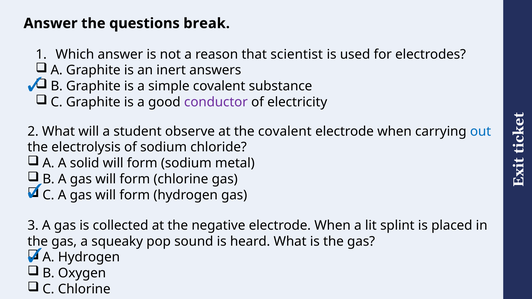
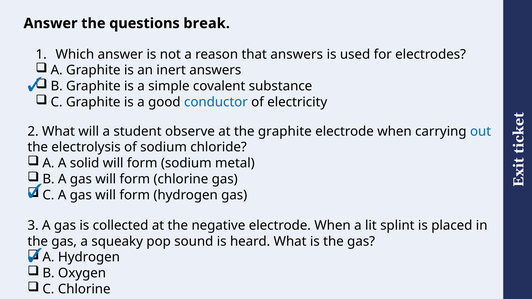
that scientist: scientist -> answers (297, 54)
conductor colour: purple -> blue (216, 102)
the covalent: covalent -> graphite (285, 131)
